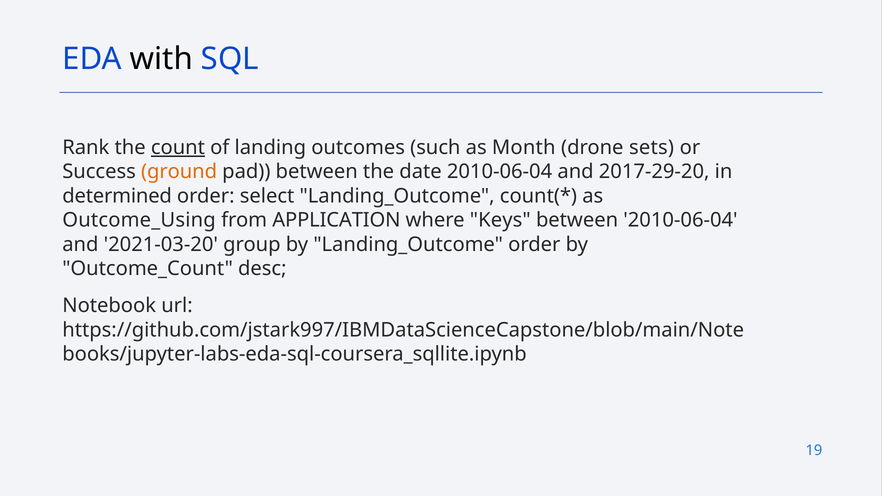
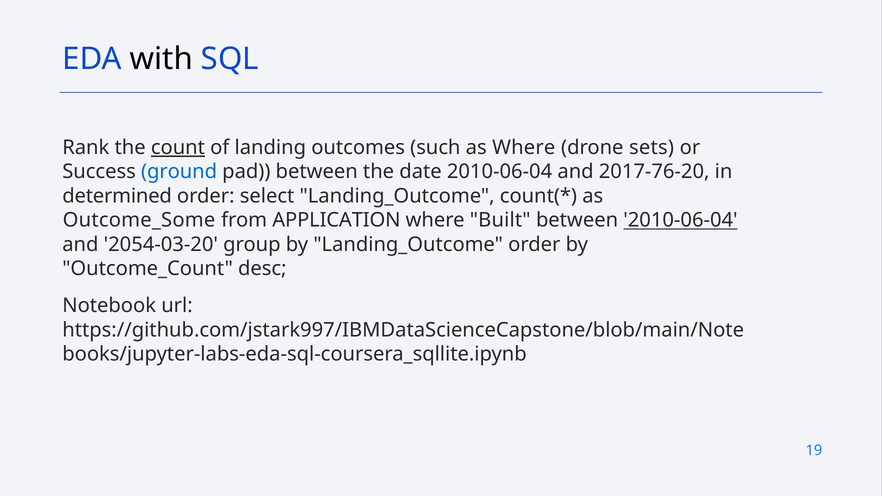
as Month: Month -> Where (524, 148)
ground colour: orange -> blue (179, 172)
2017-29-20: 2017-29-20 -> 2017-76-20 (654, 172)
Outcome_Using: Outcome_Using -> Outcome_Some (139, 220)
Keys: Keys -> Built (500, 220)
2010-06-04 underline: none -> present (680, 220)
2021-03-20: 2021-03-20 -> 2054-03-20 (161, 245)
